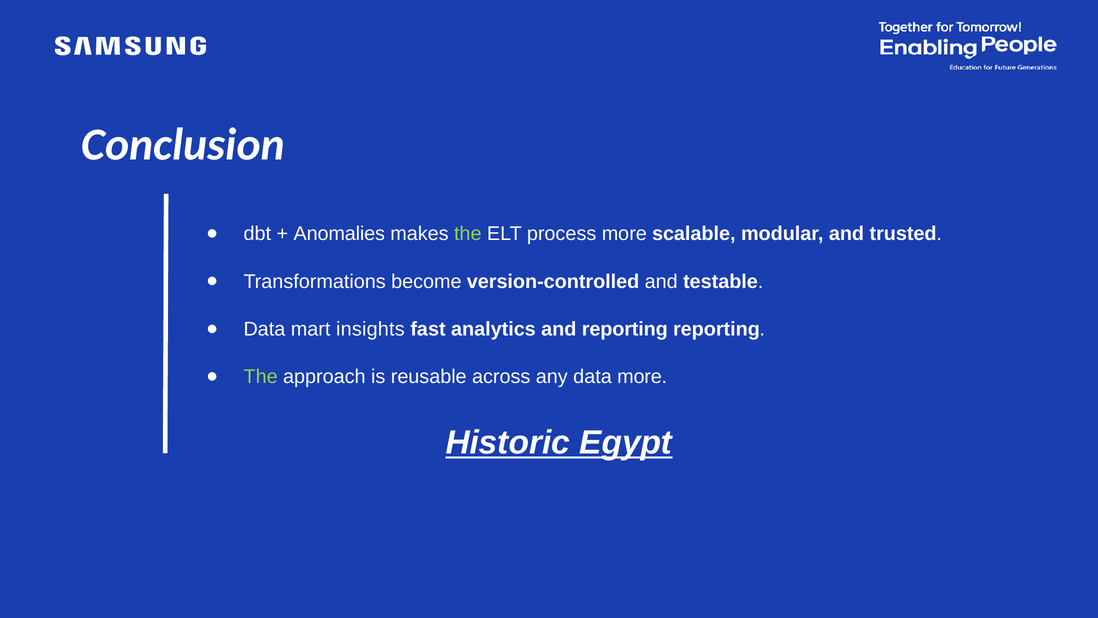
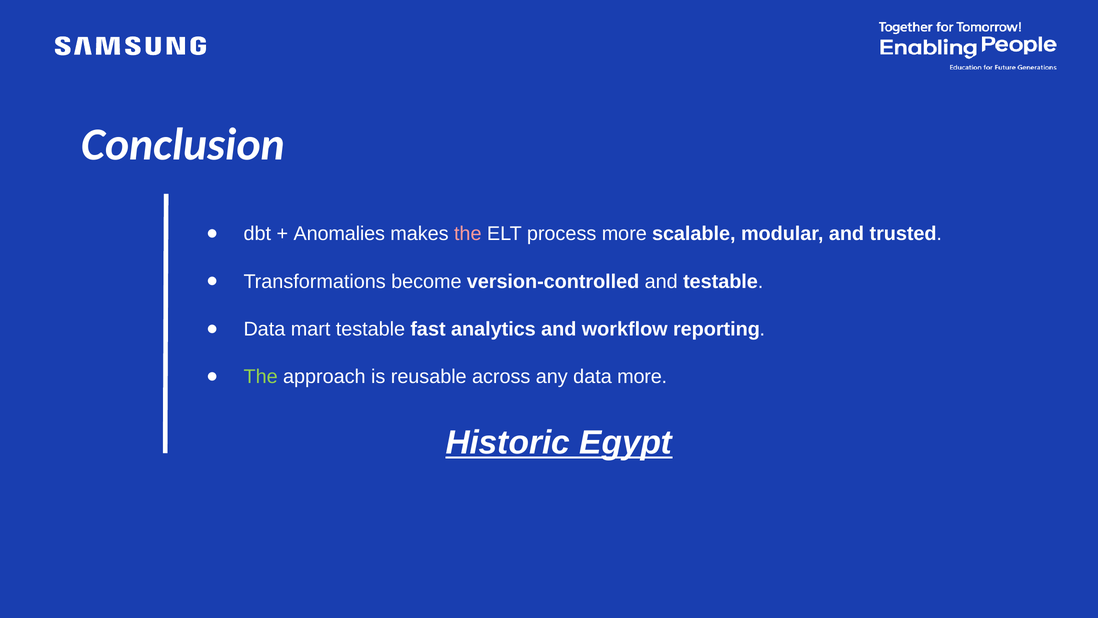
the colour: light green -> pink (468, 234)
mart insights: insights -> testable (371, 329)
and reporting: reporting -> workflow (625, 329)
